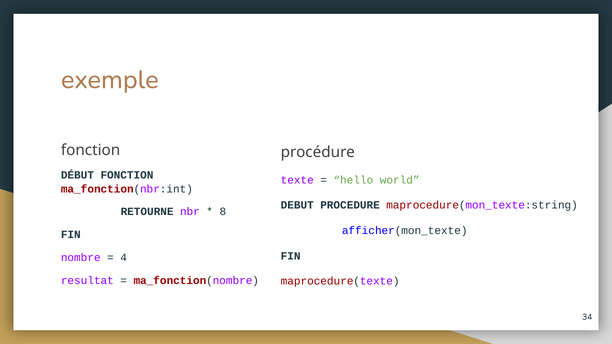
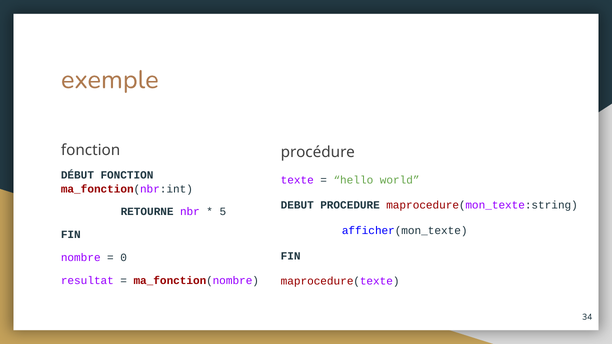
8: 8 -> 5 (223, 212)
4: 4 -> 0 (124, 258)
